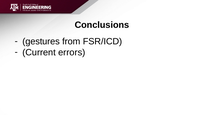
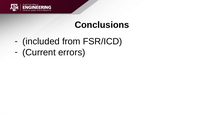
gestures: gestures -> included (41, 41)
